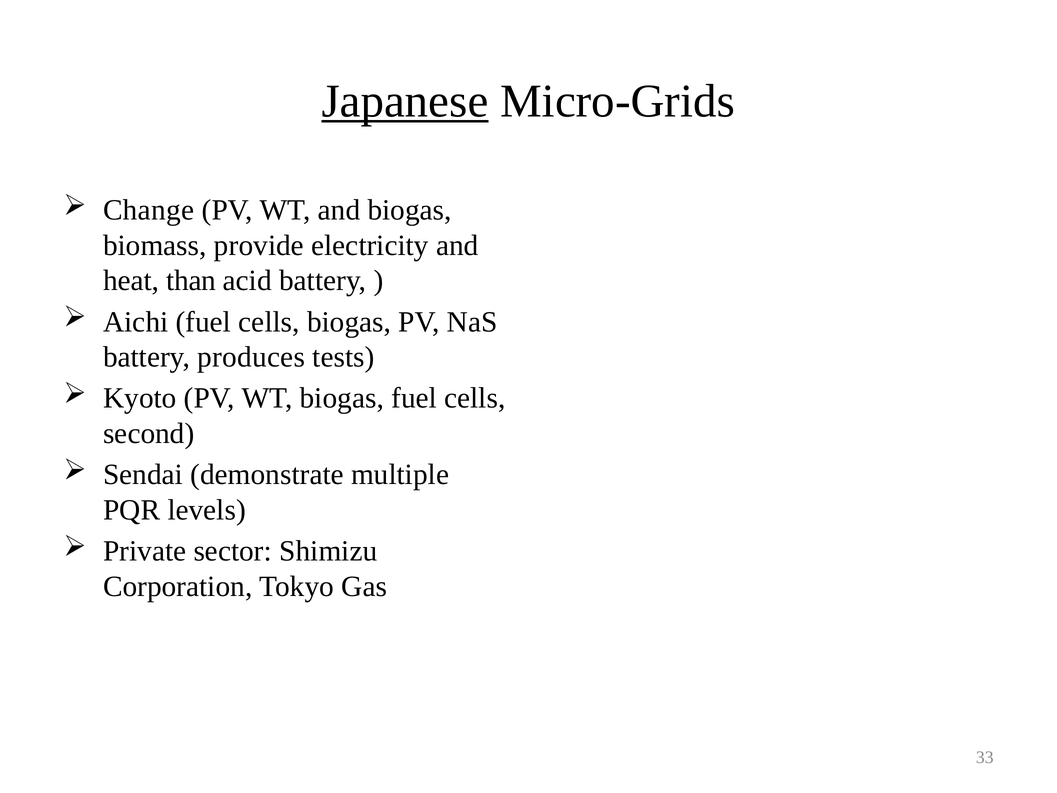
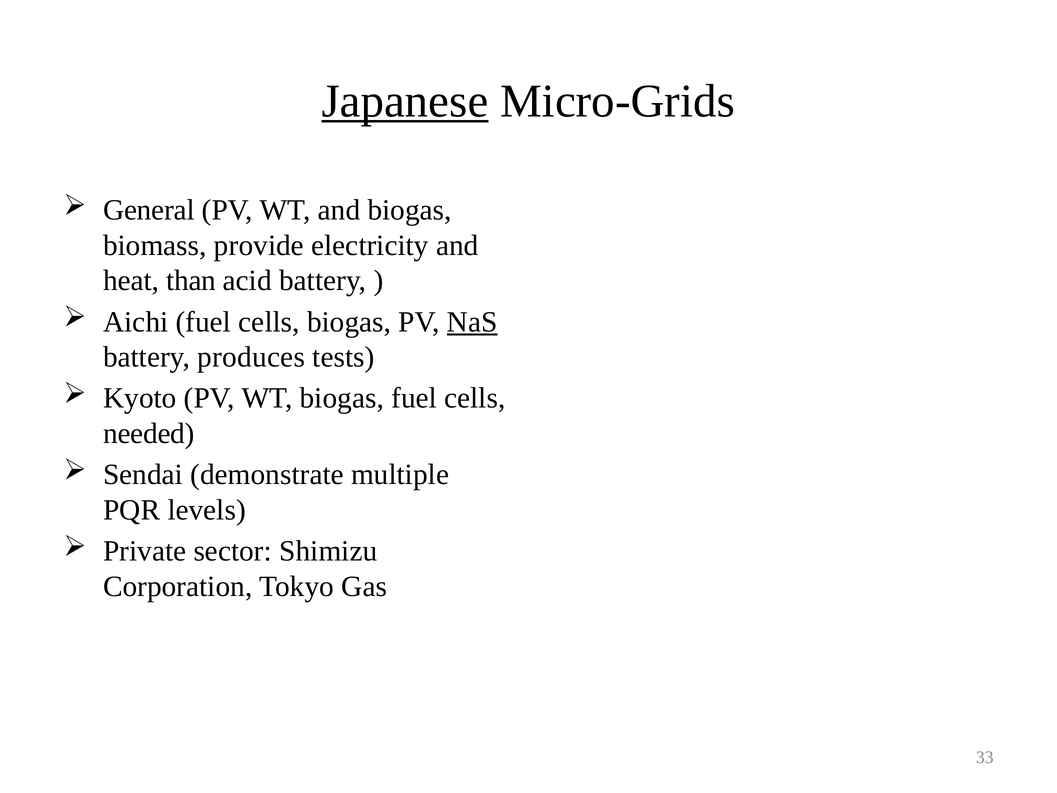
Change: Change -> General (149, 210)
NaS underline: none -> present (472, 322)
second: second -> needed (149, 433)
